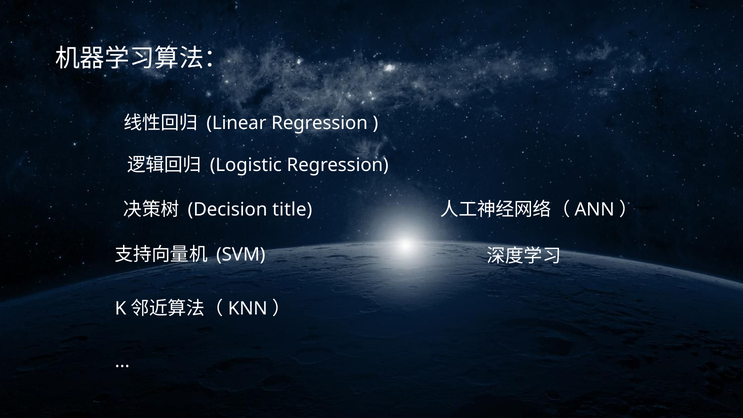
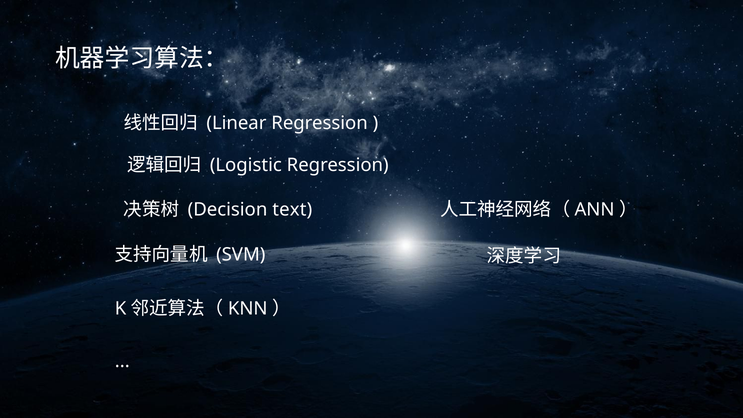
title: title -> text (292, 209)
